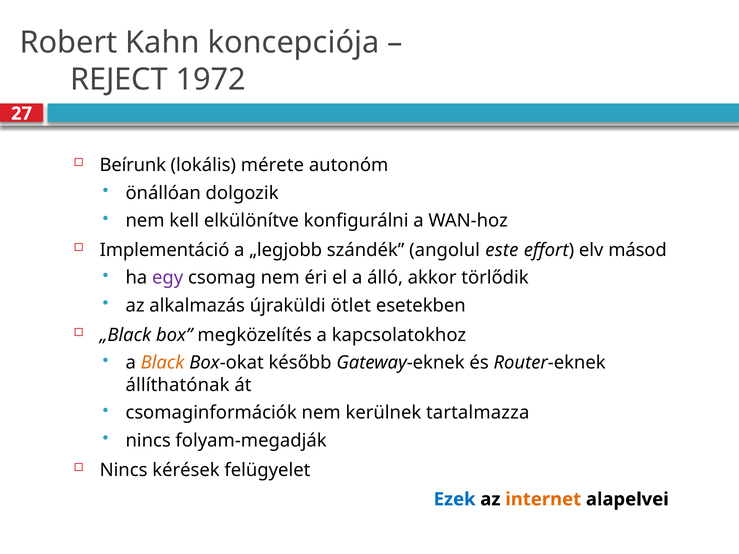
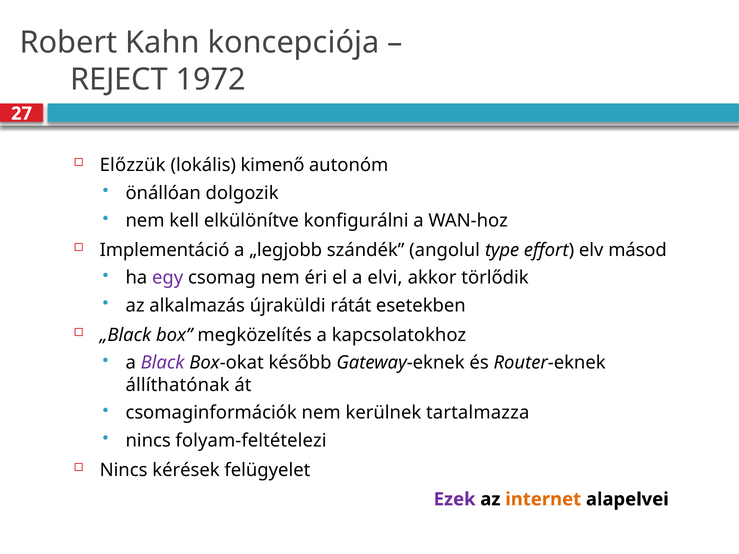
Beírunk: Beírunk -> Előzzük (133, 165)
mérete: mérete -> kimenő (273, 165)
este: este -> type (502, 250)
álló: álló -> elvi (385, 278)
ötlet: ötlet -> rátát (351, 306)
Black colour: orange -> purple (163, 363)
folyam-megadják: folyam-megadják -> folyam-feltételezi (251, 441)
Ezek colour: blue -> purple (455, 499)
